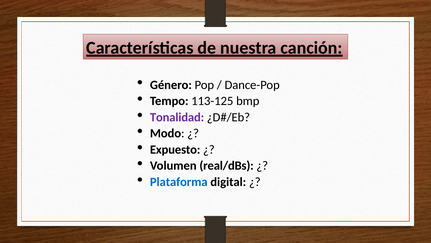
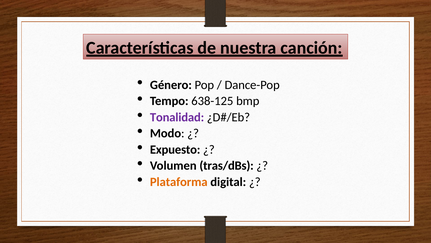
113-125: 113-125 -> 638-125 (212, 101)
real/dBs: real/dBs -> tras/dBs (227, 165)
Plataforma colour: blue -> orange (179, 182)
